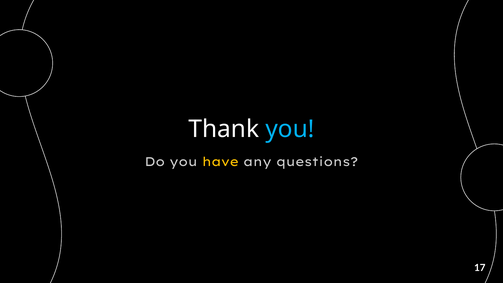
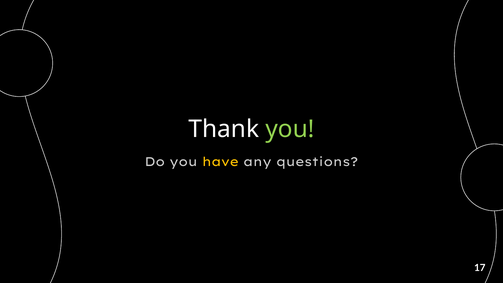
you colour: light blue -> light green (290, 129)
